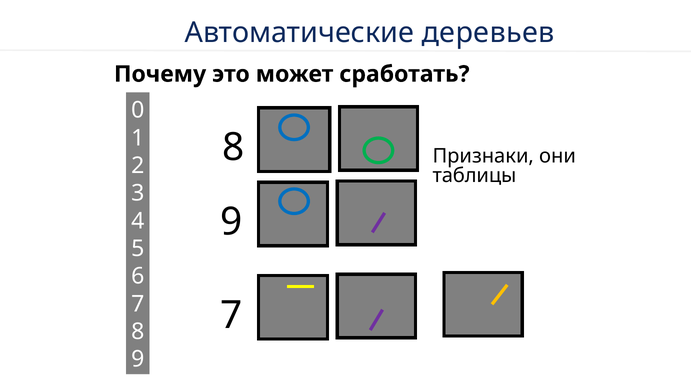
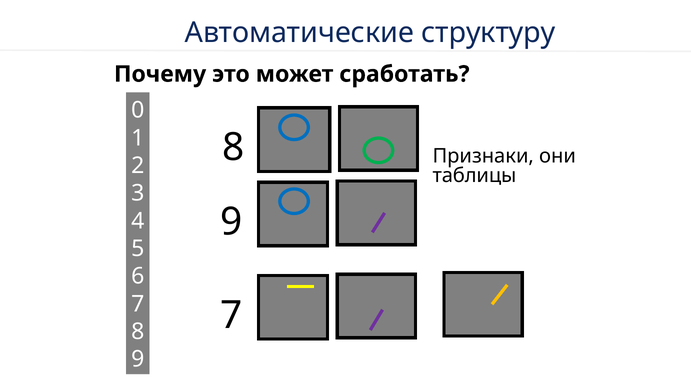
деревьев: деревьев -> структуру (488, 33)
